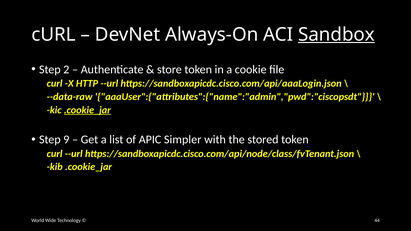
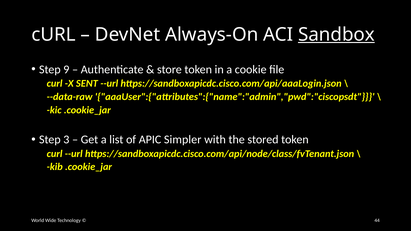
2: 2 -> 9 (66, 69)
HTTP: HTTP -> SENT (87, 84)
.cookie_jar underline: present -> none (87, 110)
9: 9 -> 3 (66, 140)
